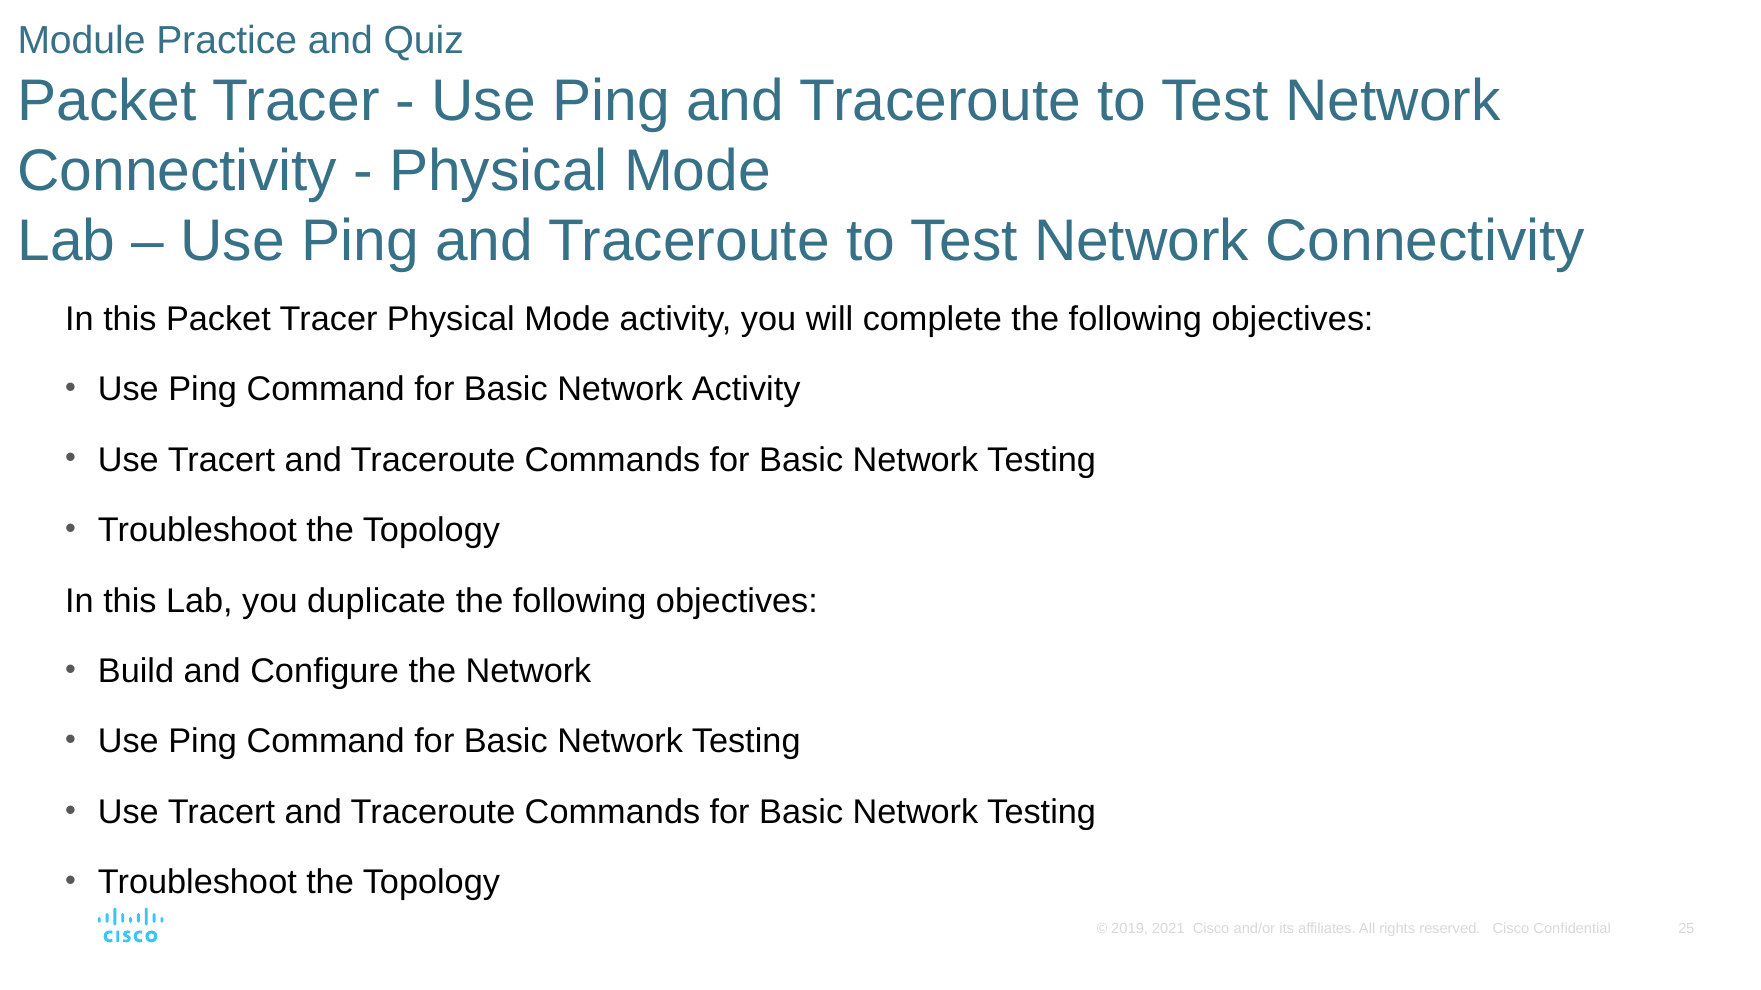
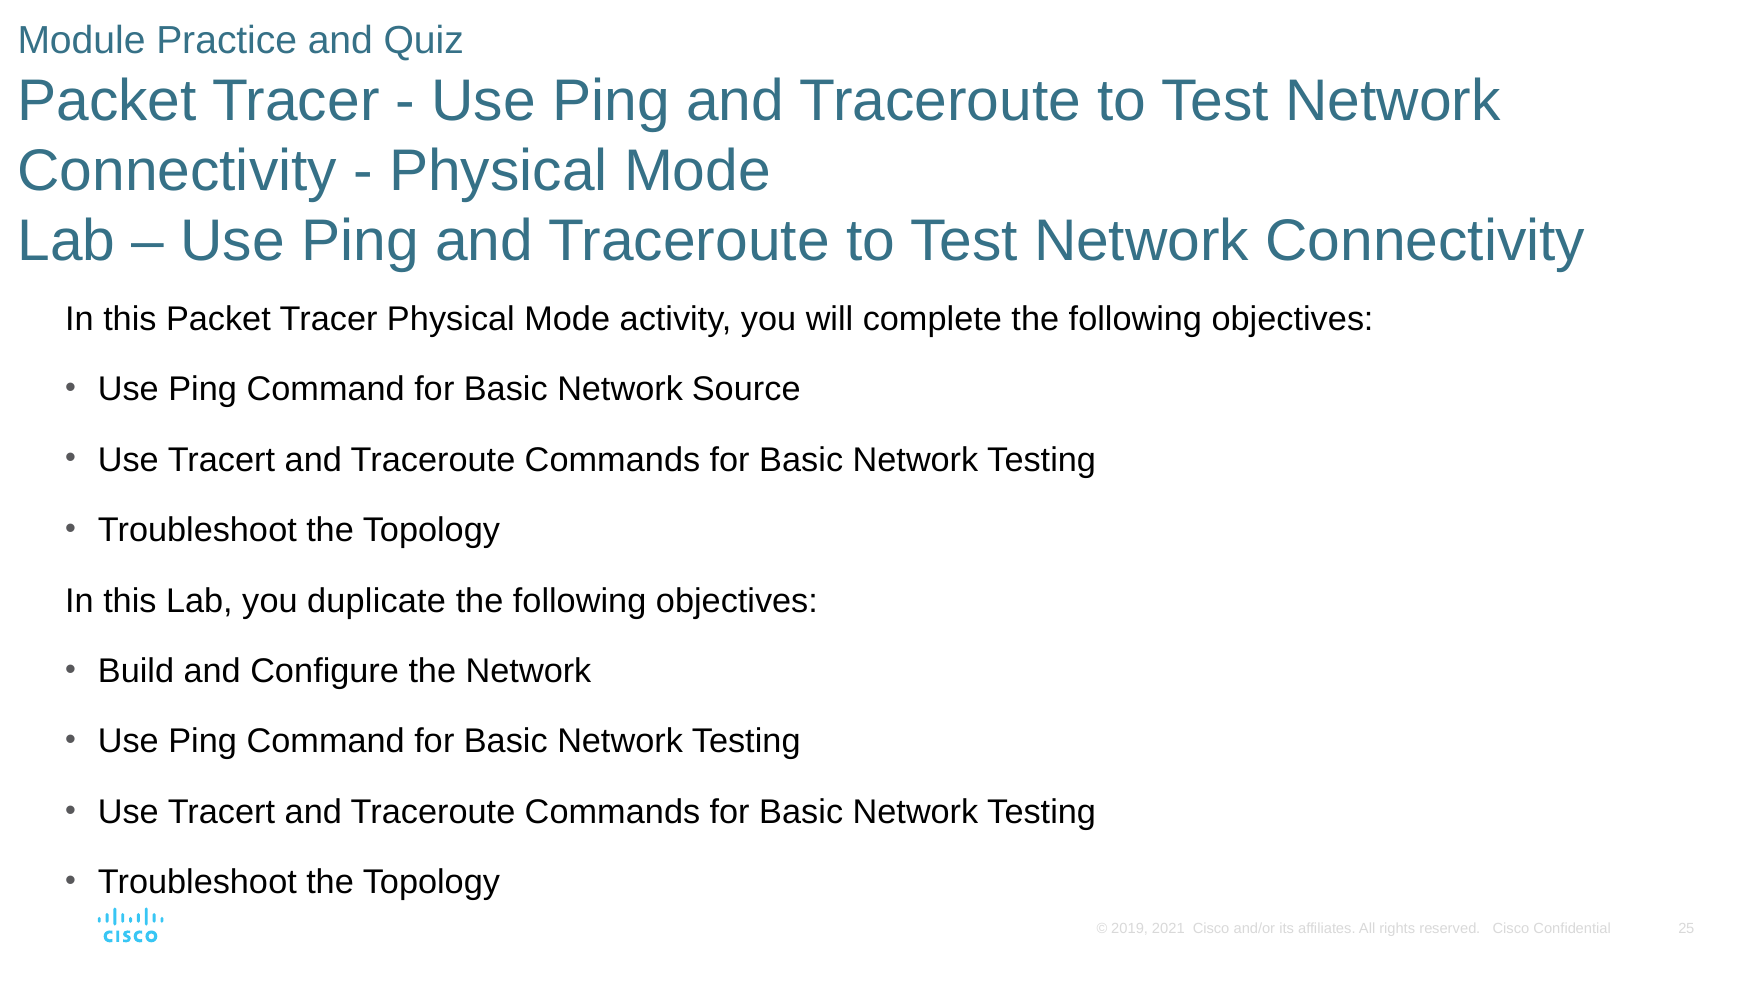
Network Activity: Activity -> Source (746, 390)
